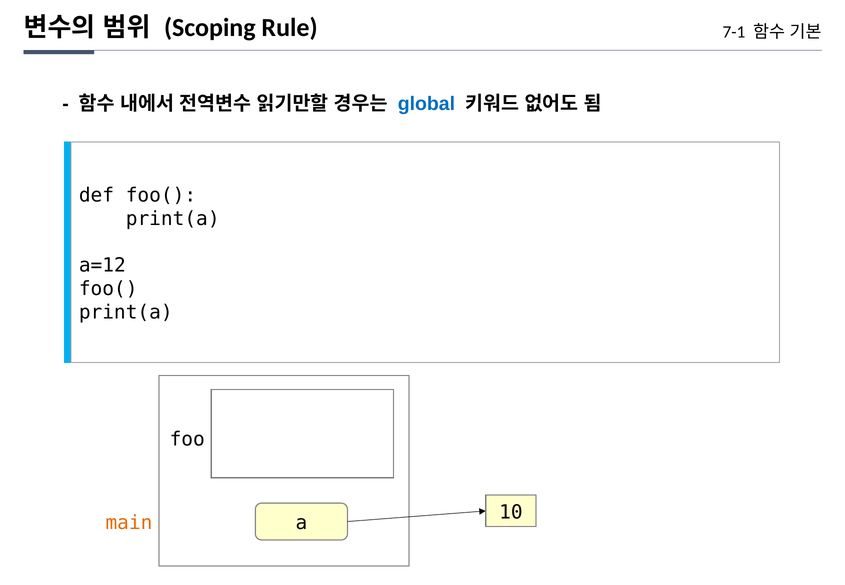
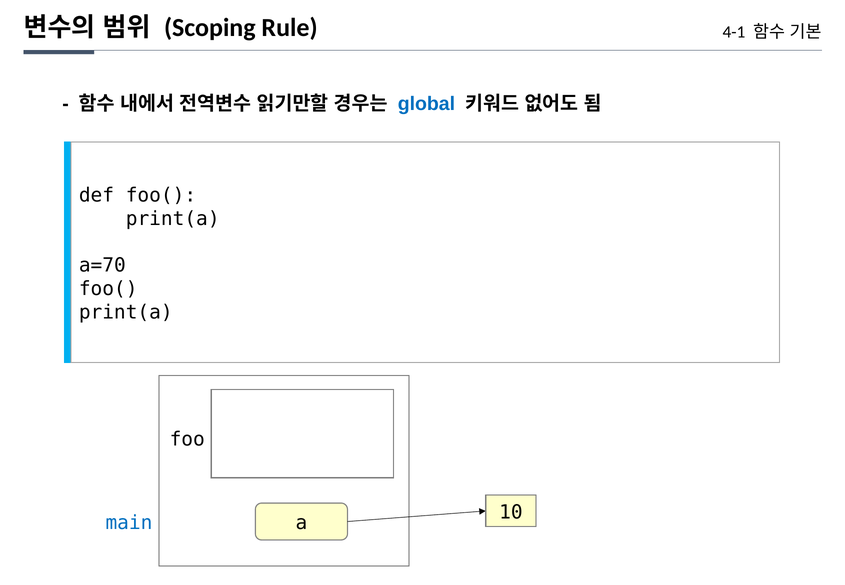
7-1: 7-1 -> 4-1 (734, 32)
a=12: a=12 -> a=70 (102, 265)
main colour: orange -> blue (129, 523)
